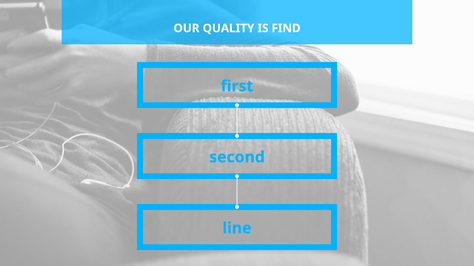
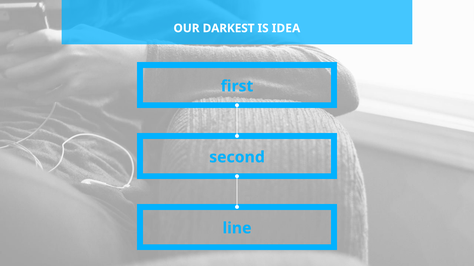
QUALITY: QUALITY -> DARKEST (229, 28)
FIND: FIND -> IDEA (286, 28)
